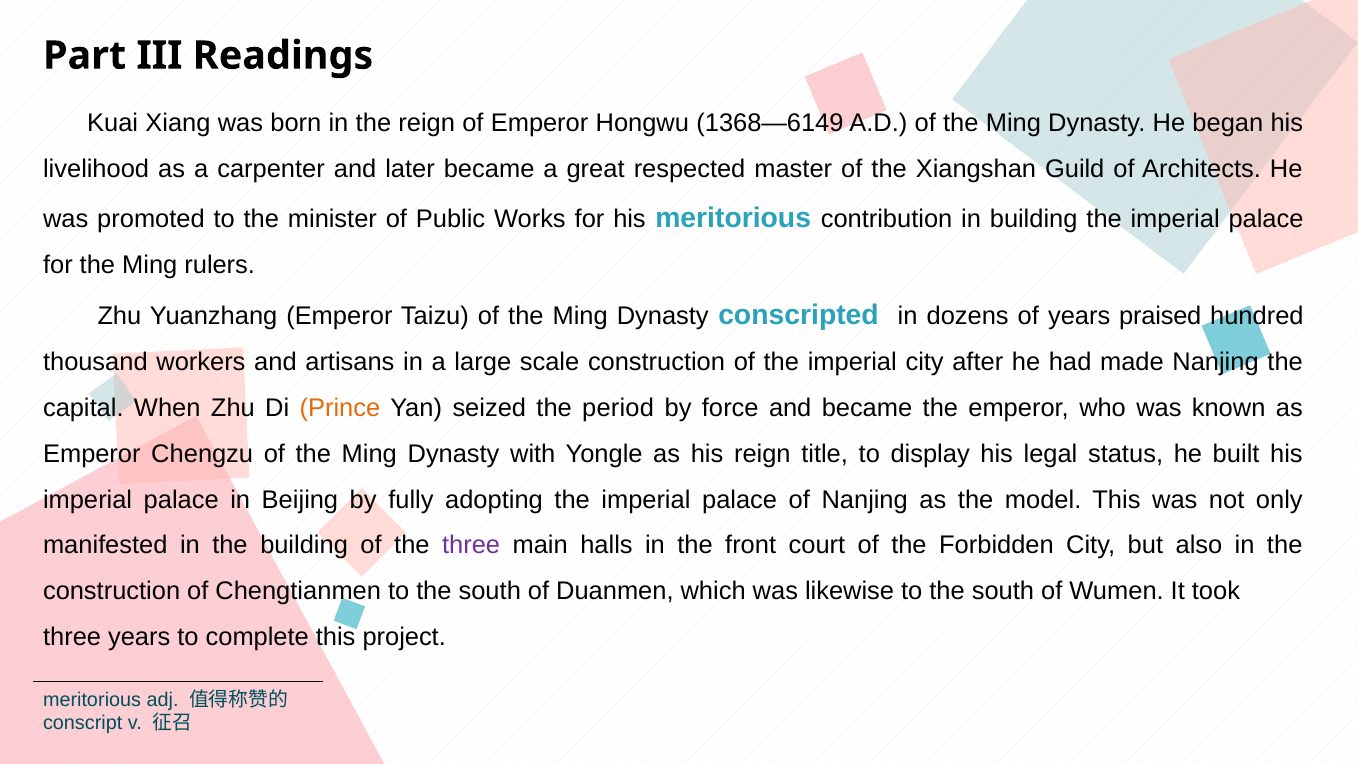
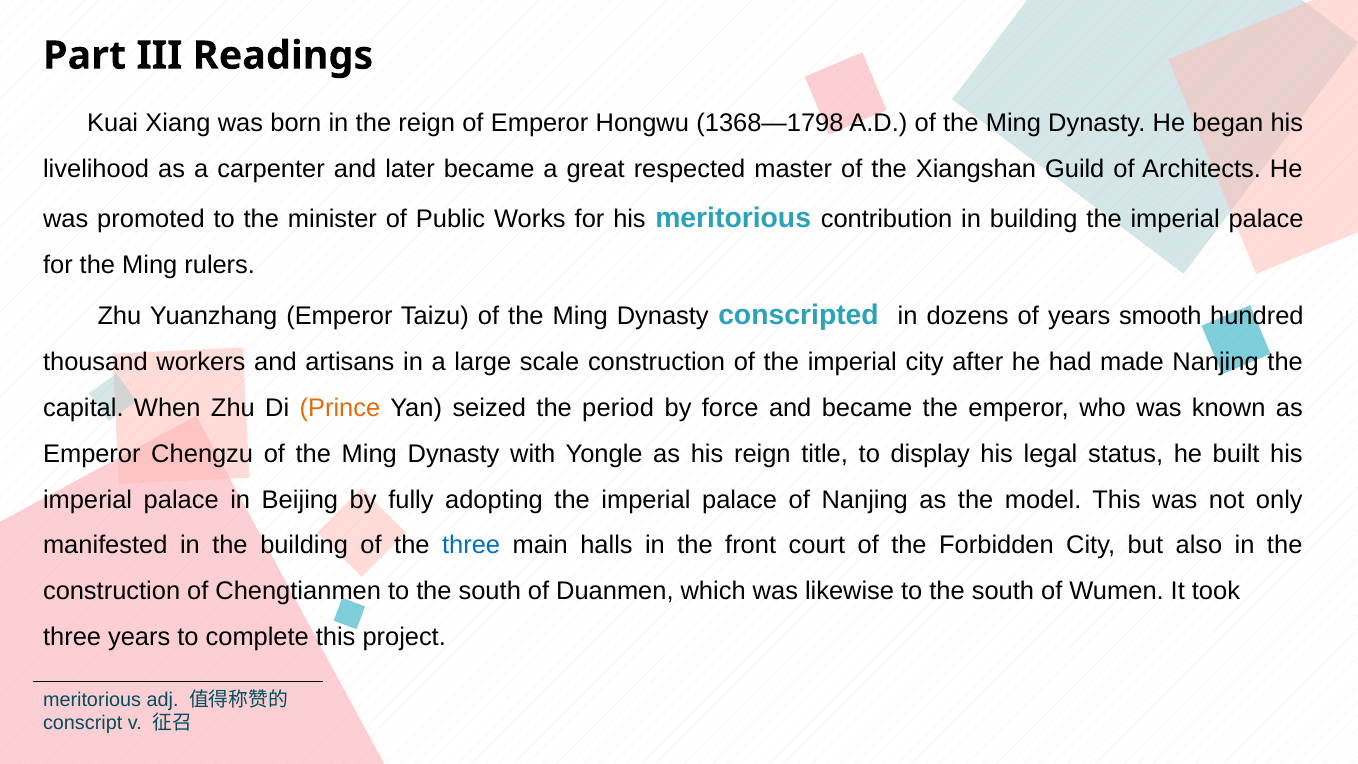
1368—6149: 1368—6149 -> 1368—1798 (770, 123)
praised: praised -> smooth (1160, 316)
three colour: purple -> blue (471, 545)
